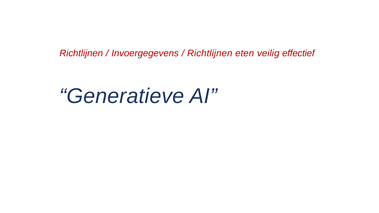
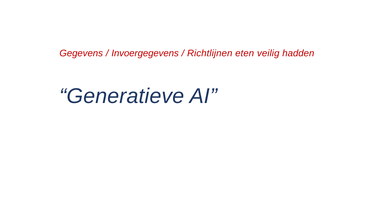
Richtlijnen: Richtlijnen -> Gegevens (81, 53)
effectief: effectief -> hadden (298, 53)
